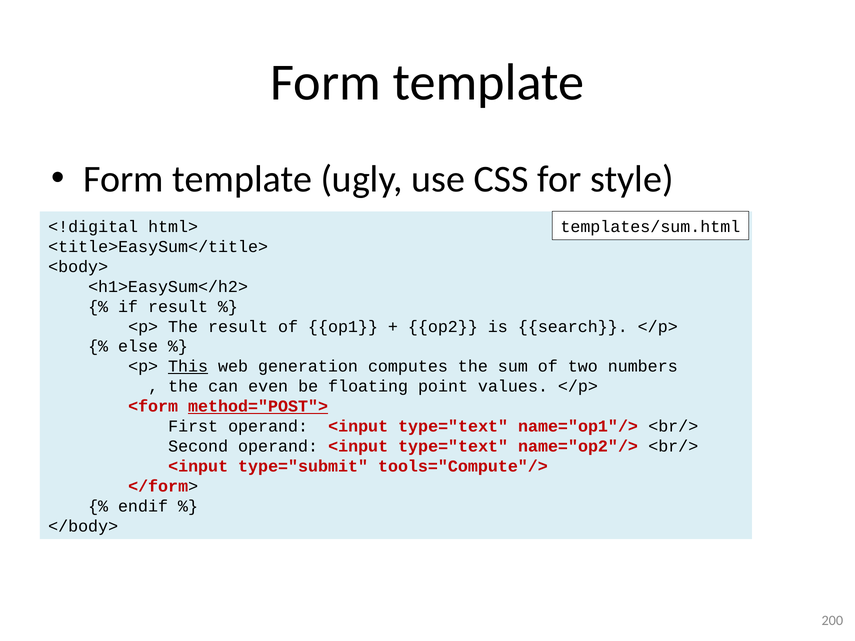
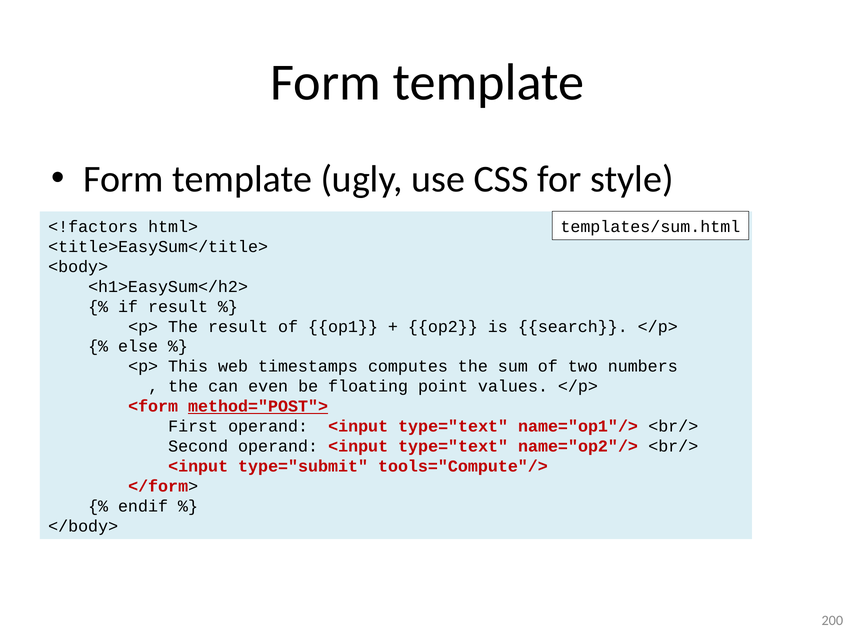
<!digital: <!digital -> <!factors (93, 227)
This underline: present -> none (188, 367)
generation: generation -> timestamps (308, 367)
